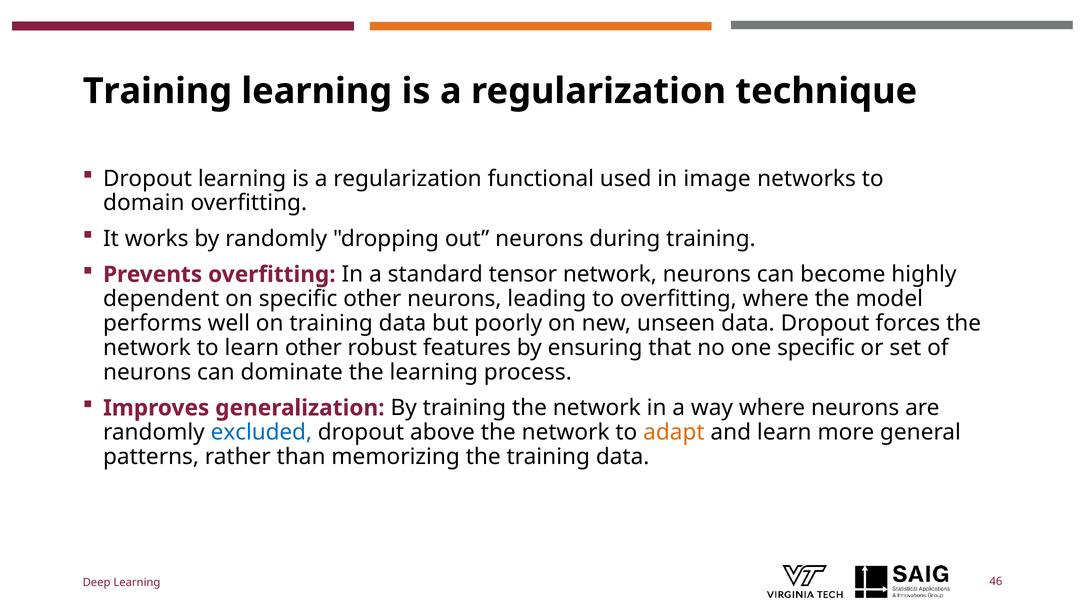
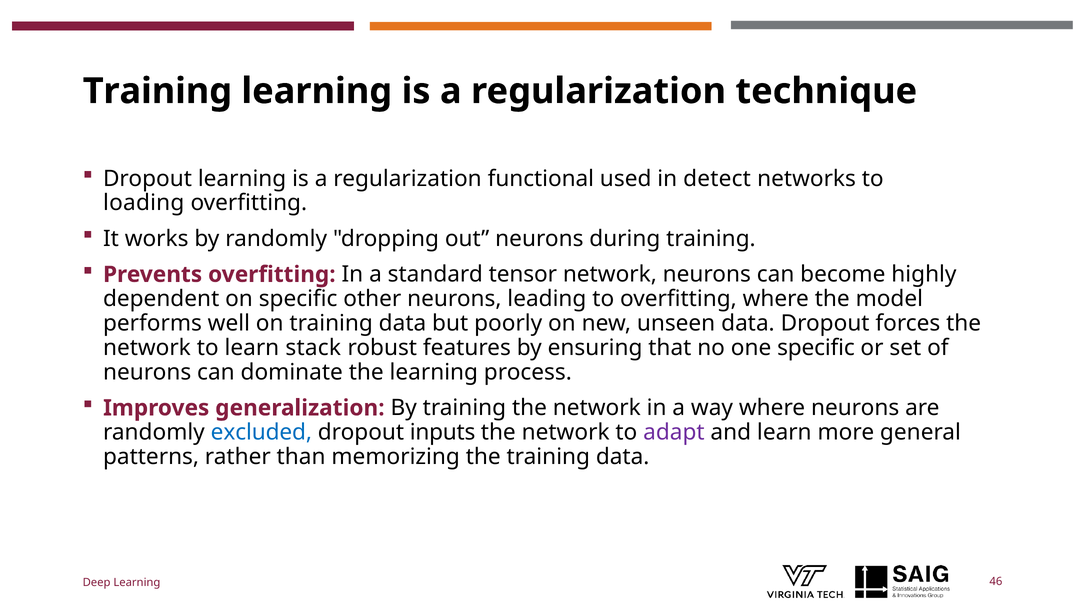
image: image -> detect (717, 179)
domain: domain -> loading (144, 203)
learn other: other -> stack (313, 348)
above: above -> inputs (443, 433)
adapt colour: orange -> purple (674, 433)
